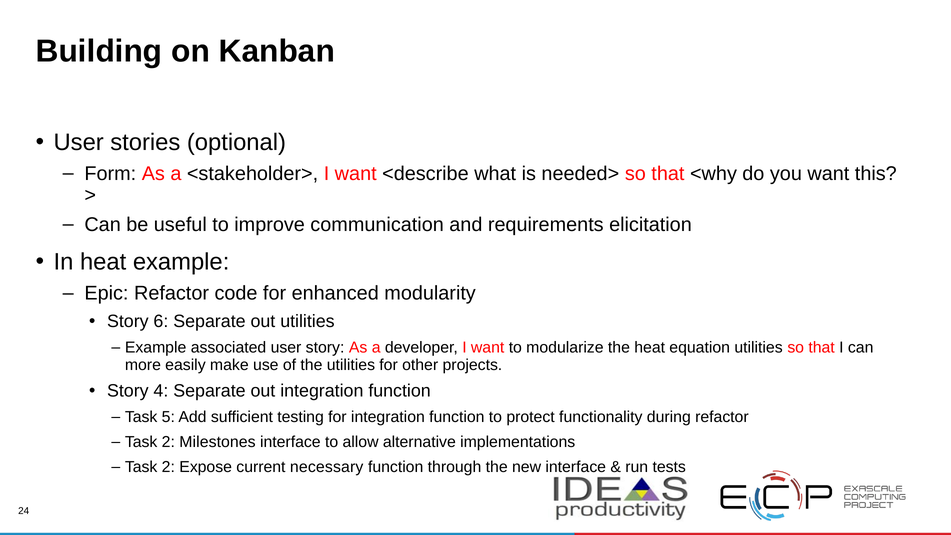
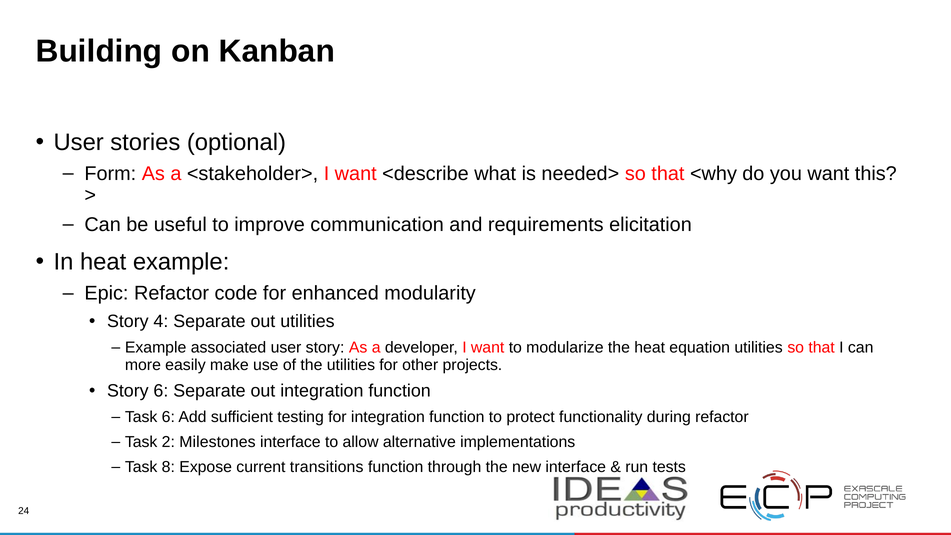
6: 6 -> 4 (161, 322)
Story 4: 4 -> 6 (161, 391)
Task 5: 5 -> 6 (168, 417)
2: 2 -> 8 (168, 467)
necessary: necessary -> transitions (327, 467)
